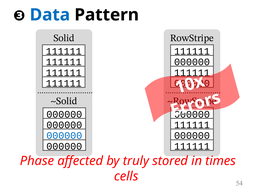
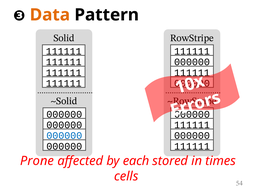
Data colour: blue -> orange (50, 15)
Phase: Phase -> Prone (37, 161)
truly: truly -> each (136, 161)
